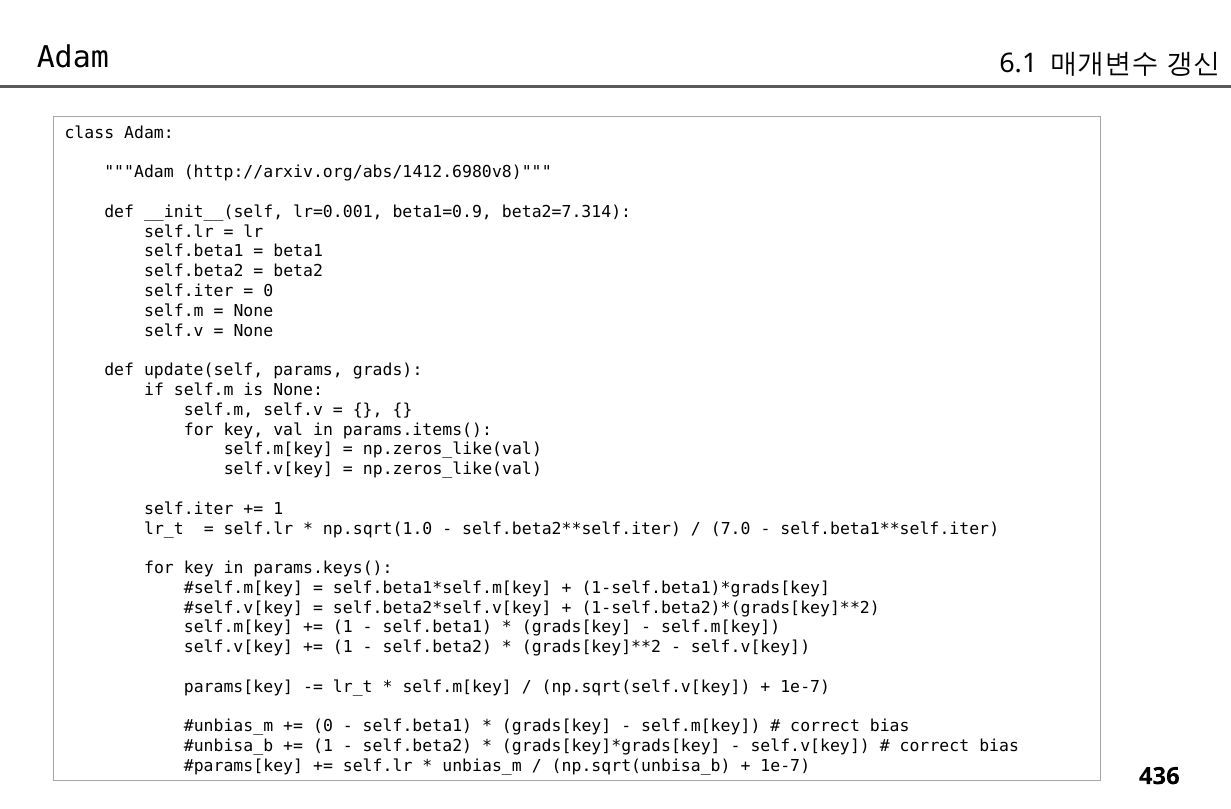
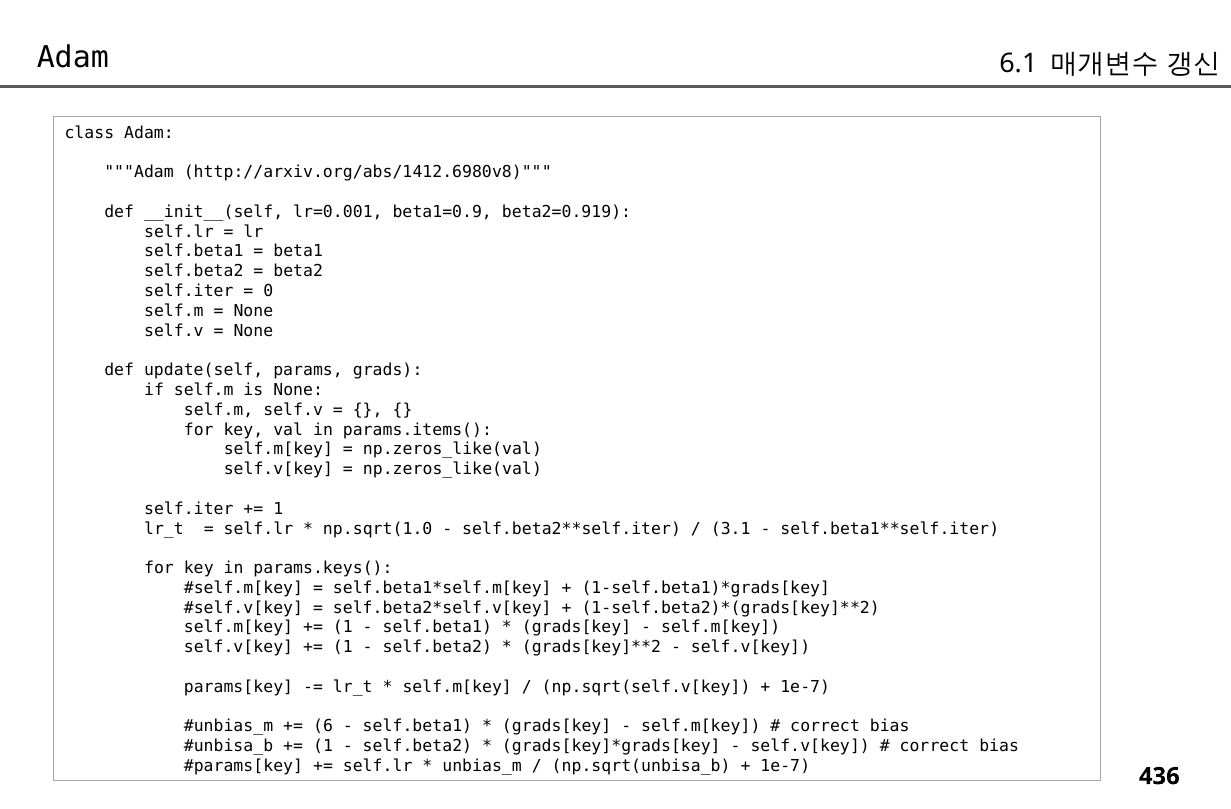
beta2=7.314: beta2=7.314 -> beta2=0.919 (567, 212)
7.0: 7.0 -> 3.1 (731, 528)
0: 0 -> 6 (323, 726)
